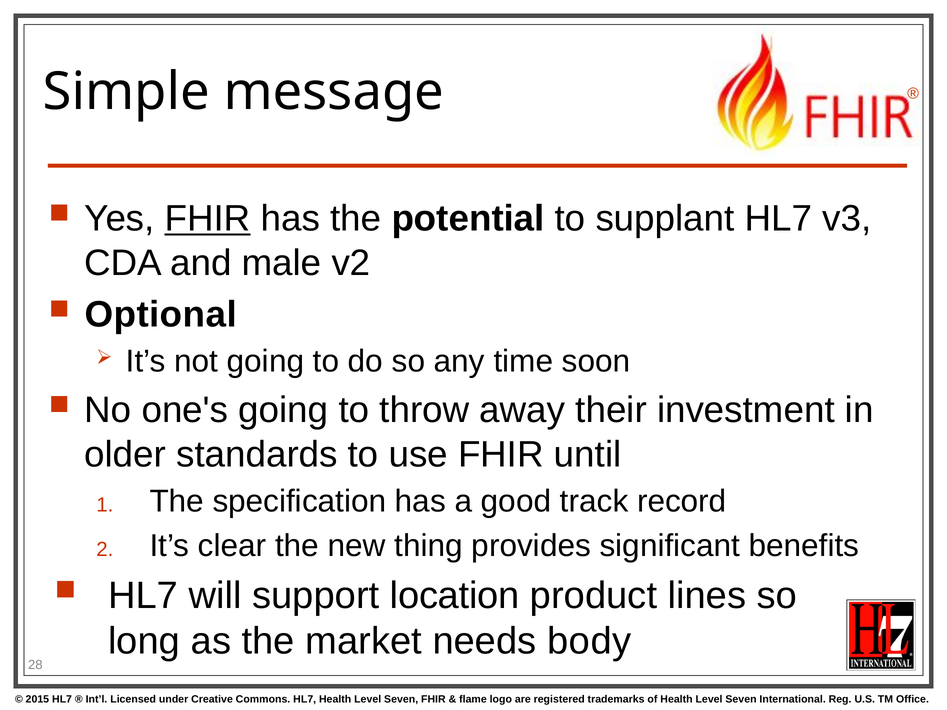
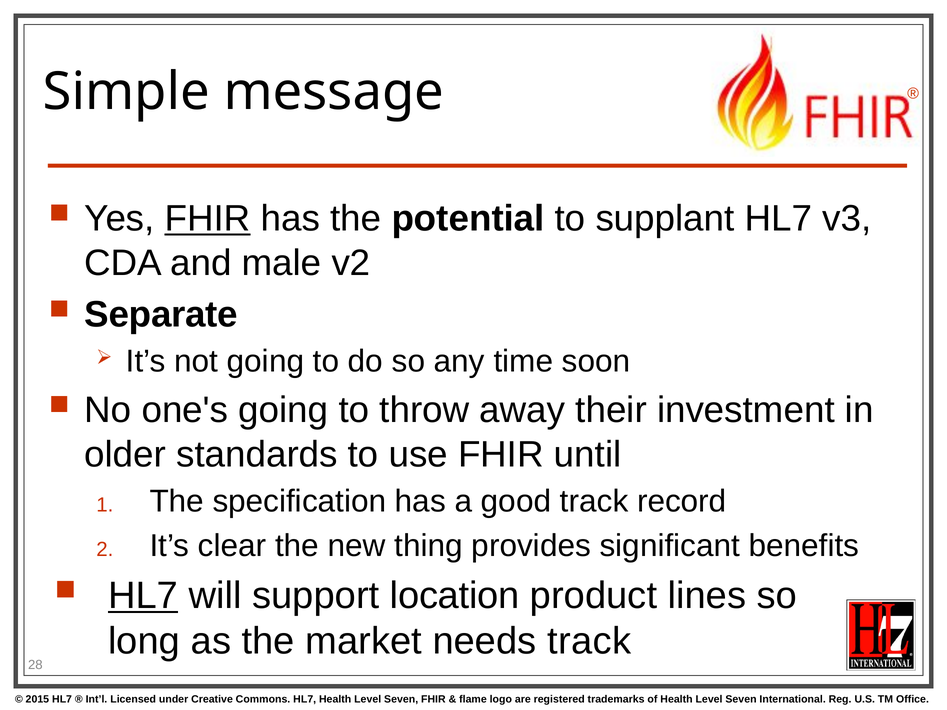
Optional: Optional -> Separate (161, 315)
HL7 underline: none -> present (143, 596)
needs body: body -> track (589, 642)
